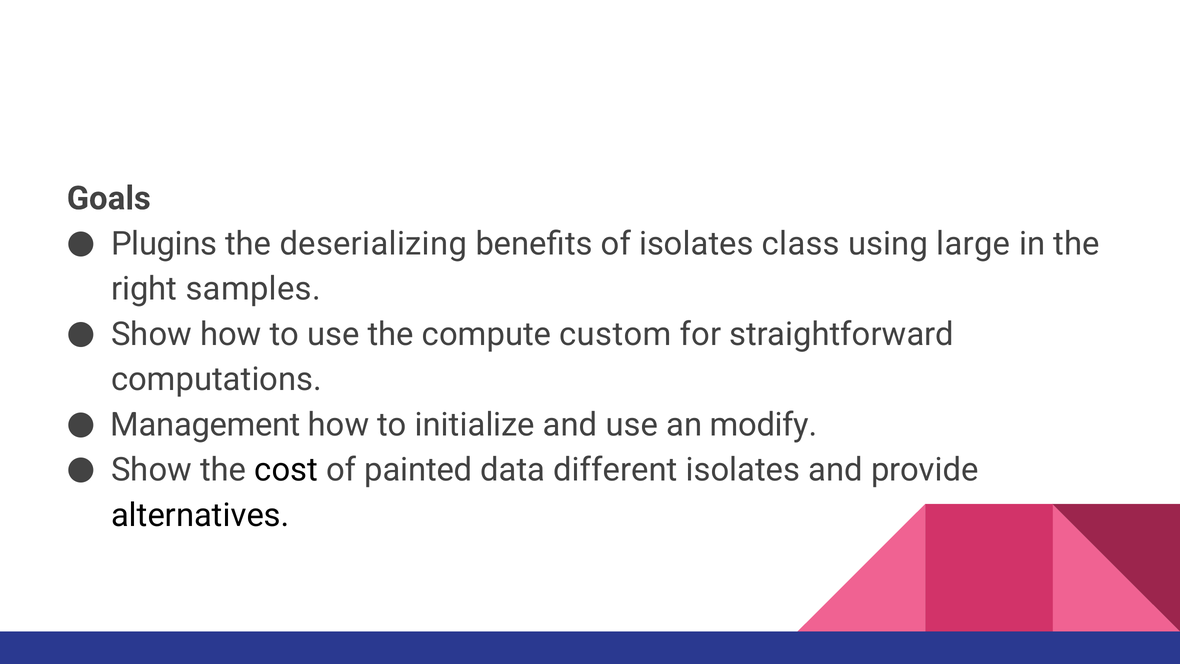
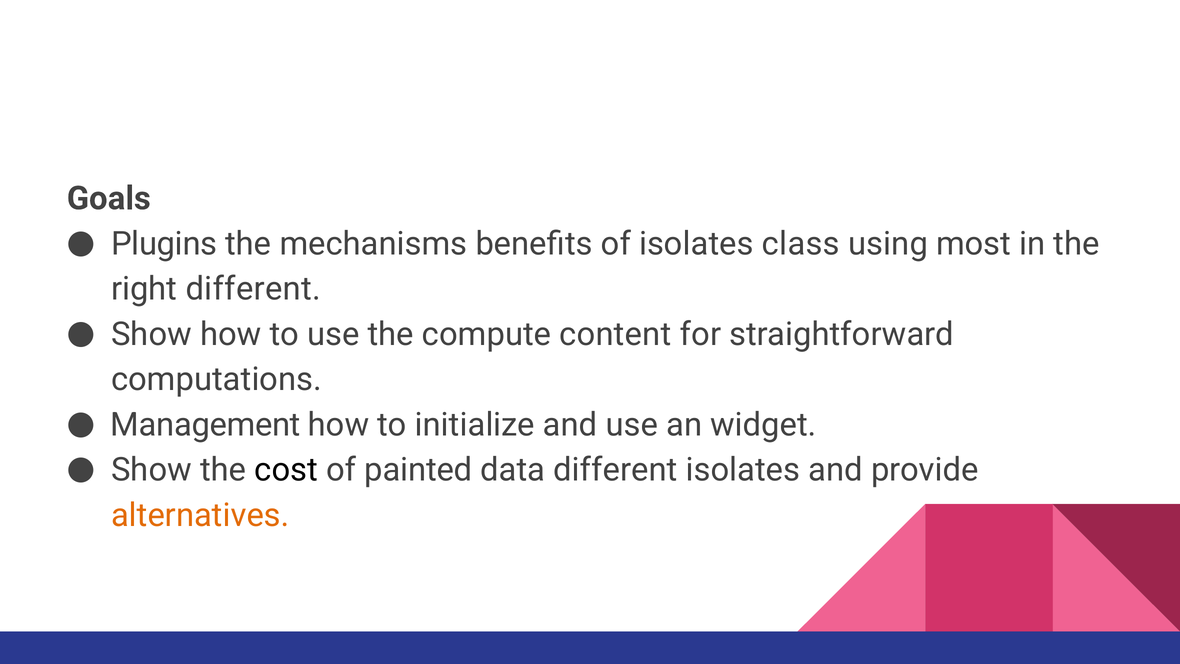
deserializing: deserializing -> mechanisms (373, 244)
large: large -> most (974, 244)
right samples: samples -> different (253, 289)
custom: custom -> content (615, 334)
modify: modify -> widget (763, 425)
alternatives colour: black -> orange (200, 515)
